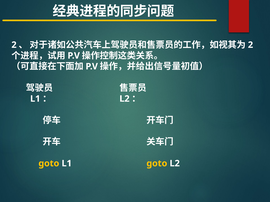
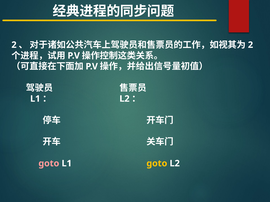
goto colour: yellow -> pink (49, 164)
